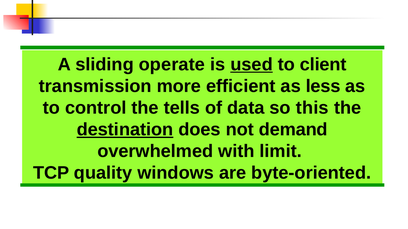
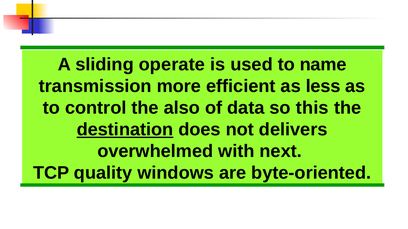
used underline: present -> none (252, 65)
client: client -> name (323, 65)
tells: tells -> also (182, 108)
demand: demand -> delivers (293, 130)
limit: limit -> next (281, 152)
